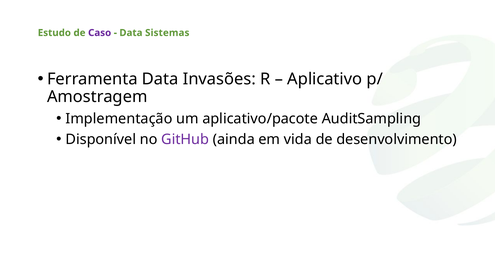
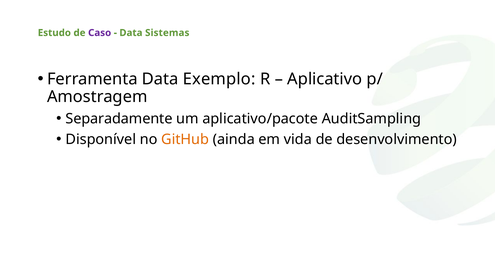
Invasões: Invasões -> Exemplo (219, 79)
Implementação: Implementação -> Separadamente (119, 119)
GitHub colour: purple -> orange (185, 140)
